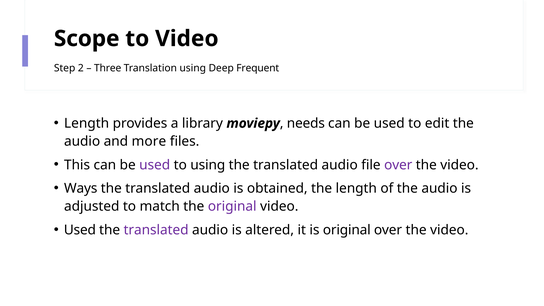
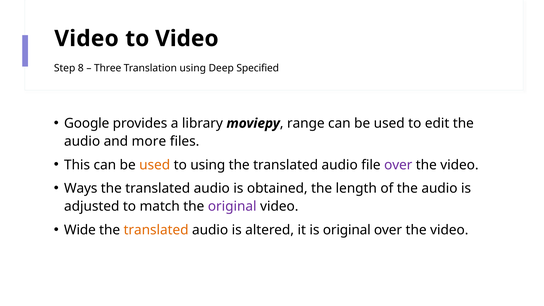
Scope: Scope -> Video (87, 39)
2: 2 -> 8 (81, 68)
Frequent: Frequent -> Specified (258, 68)
Length: Length -> Google (87, 123)
needs: needs -> range (306, 123)
used colour: purple -> orange (155, 165)
Used: Used -> Wide (80, 230)
translated colour: purple -> orange (156, 230)
